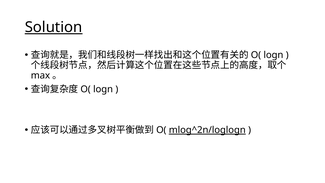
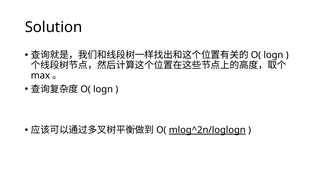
Solution underline: present -> none (54, 27)
